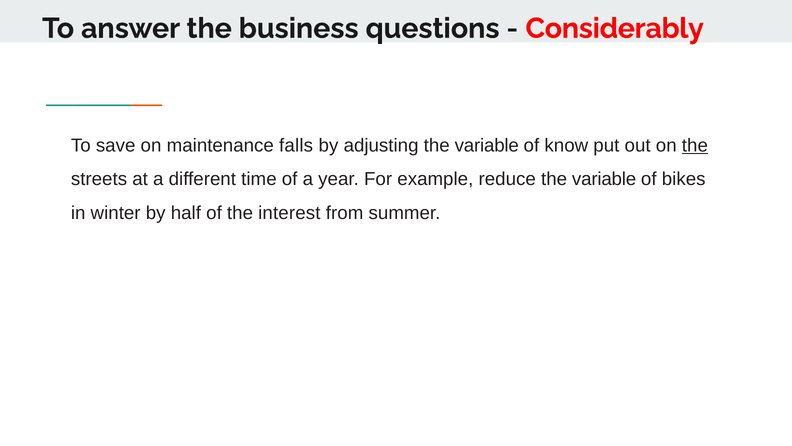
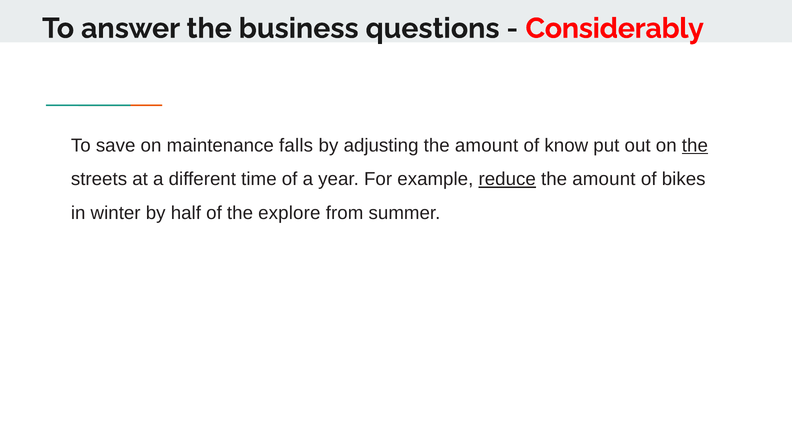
adjusting the variable: variable -> amount (487, 145)
reduce underline: none -> present (507, 179)
variable: variable -> amount (604, 179)
interest: interest -> explore (289, 213)
